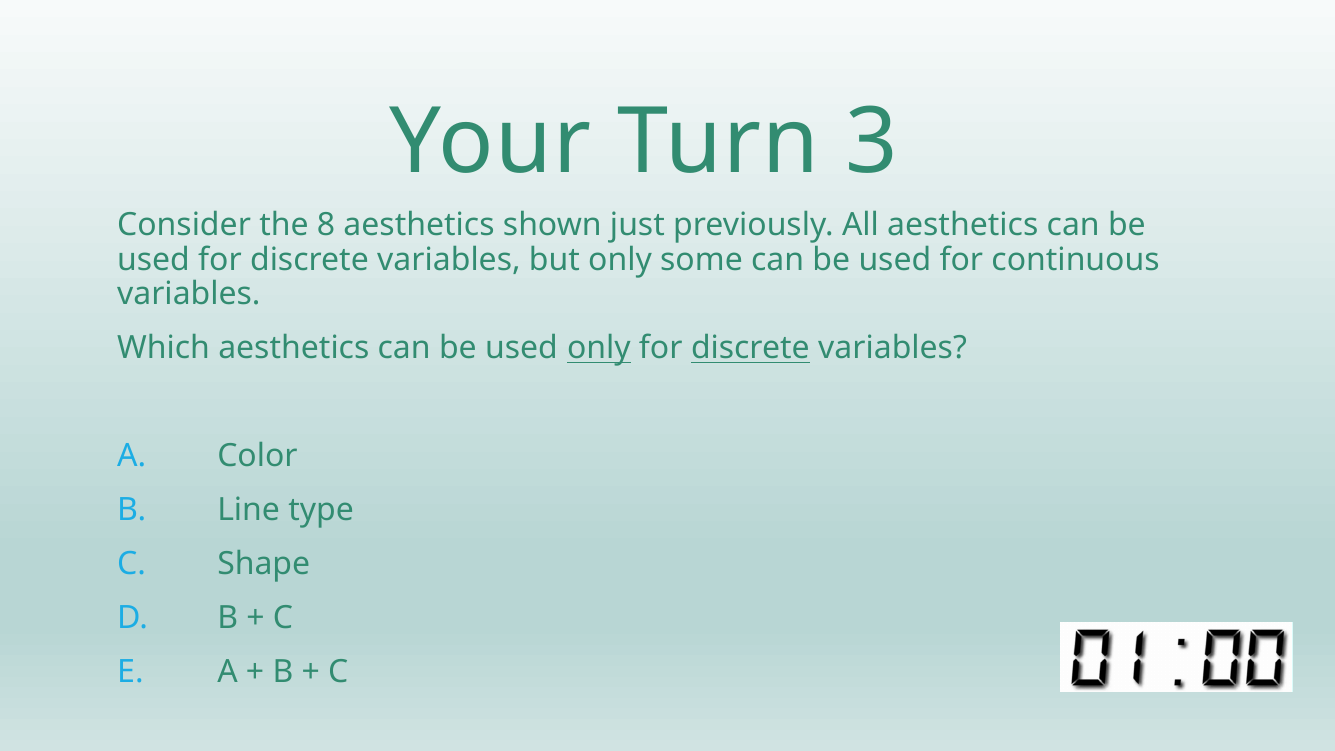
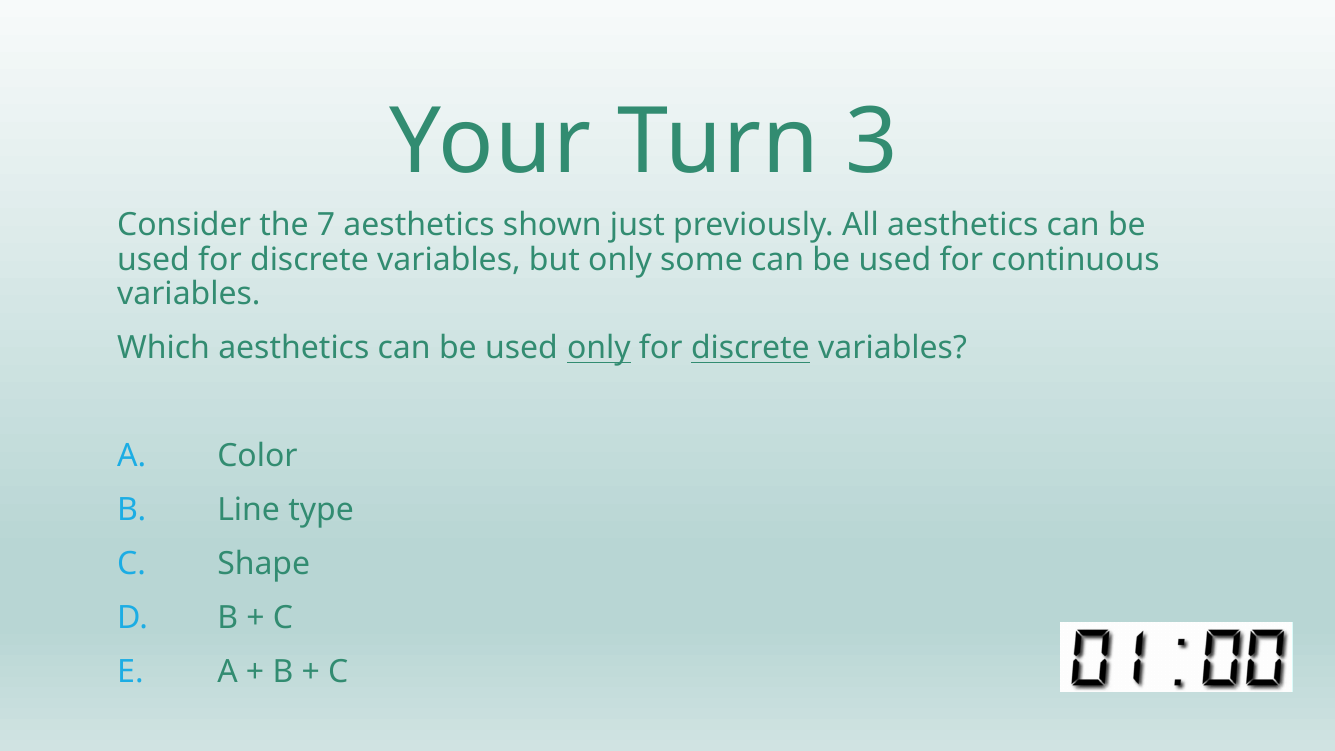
8: 8 -> 7 (326, 225)
